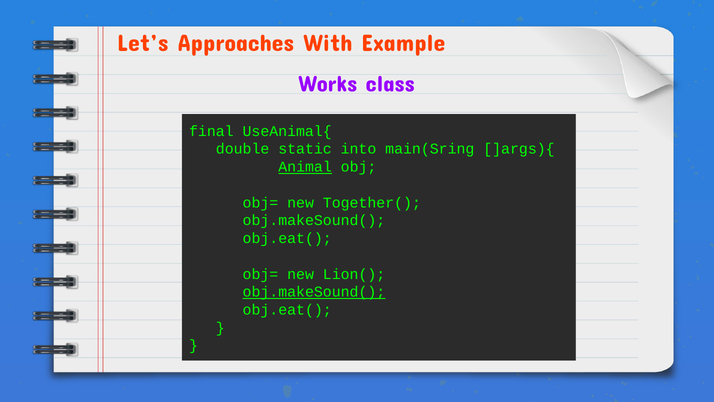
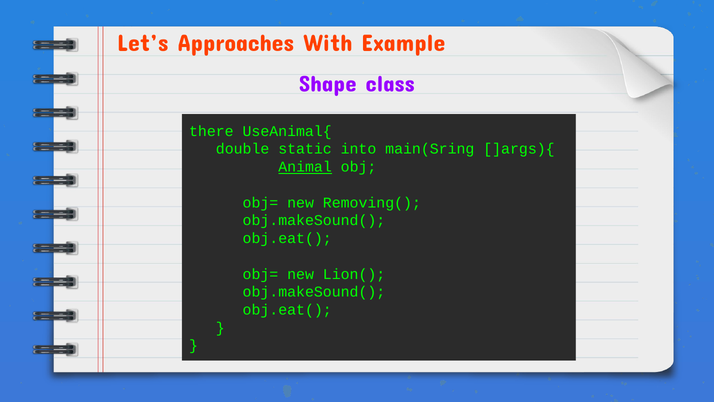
Works: Works -> Shape (328, 84)
final: final -> there (211, 131)
Together(: Together( -> Removing( (372, 202)
obj.makeSound( underline: present -> none (314, 292)
